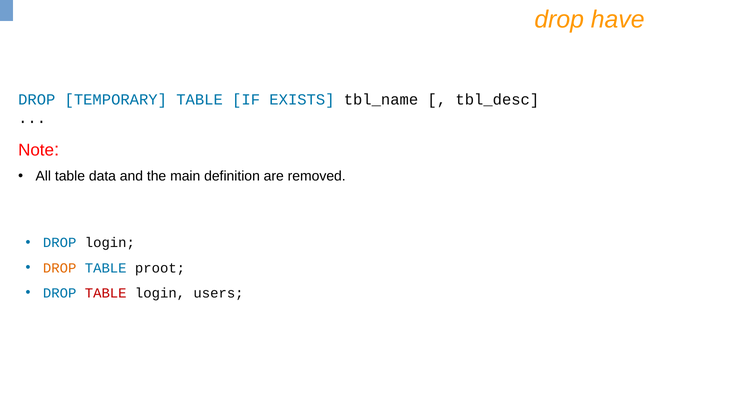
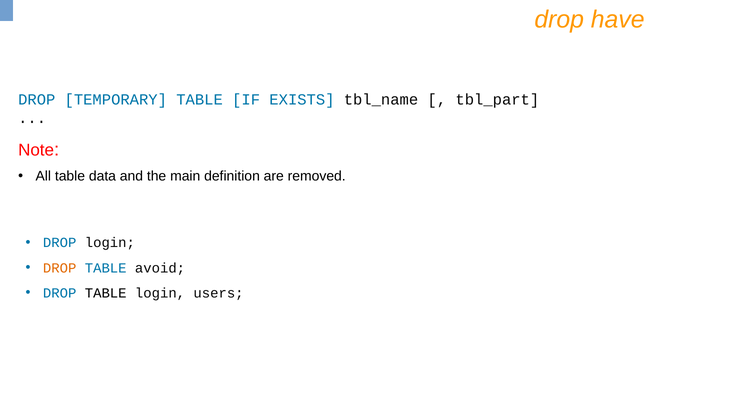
tbl_desc: tbl_desc -> tbl_part (497, 100)
proot: proot -> avoid (160, 268)
TABLE colour: red -> black (106, 293)
